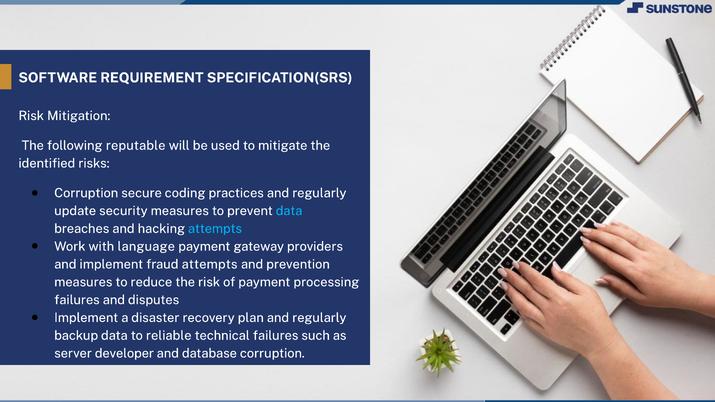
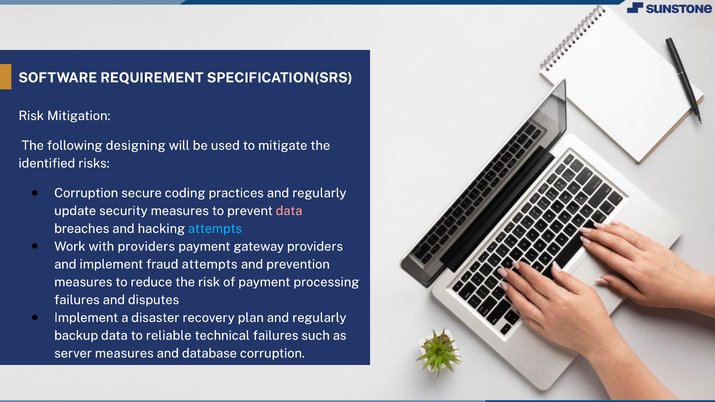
reputable: reputable -> designing (136, 146)
data colour: light blue -> pink (289, 211)
with language: language -> providers (146, 247)
server developer: developer -> measures (124, 353)
